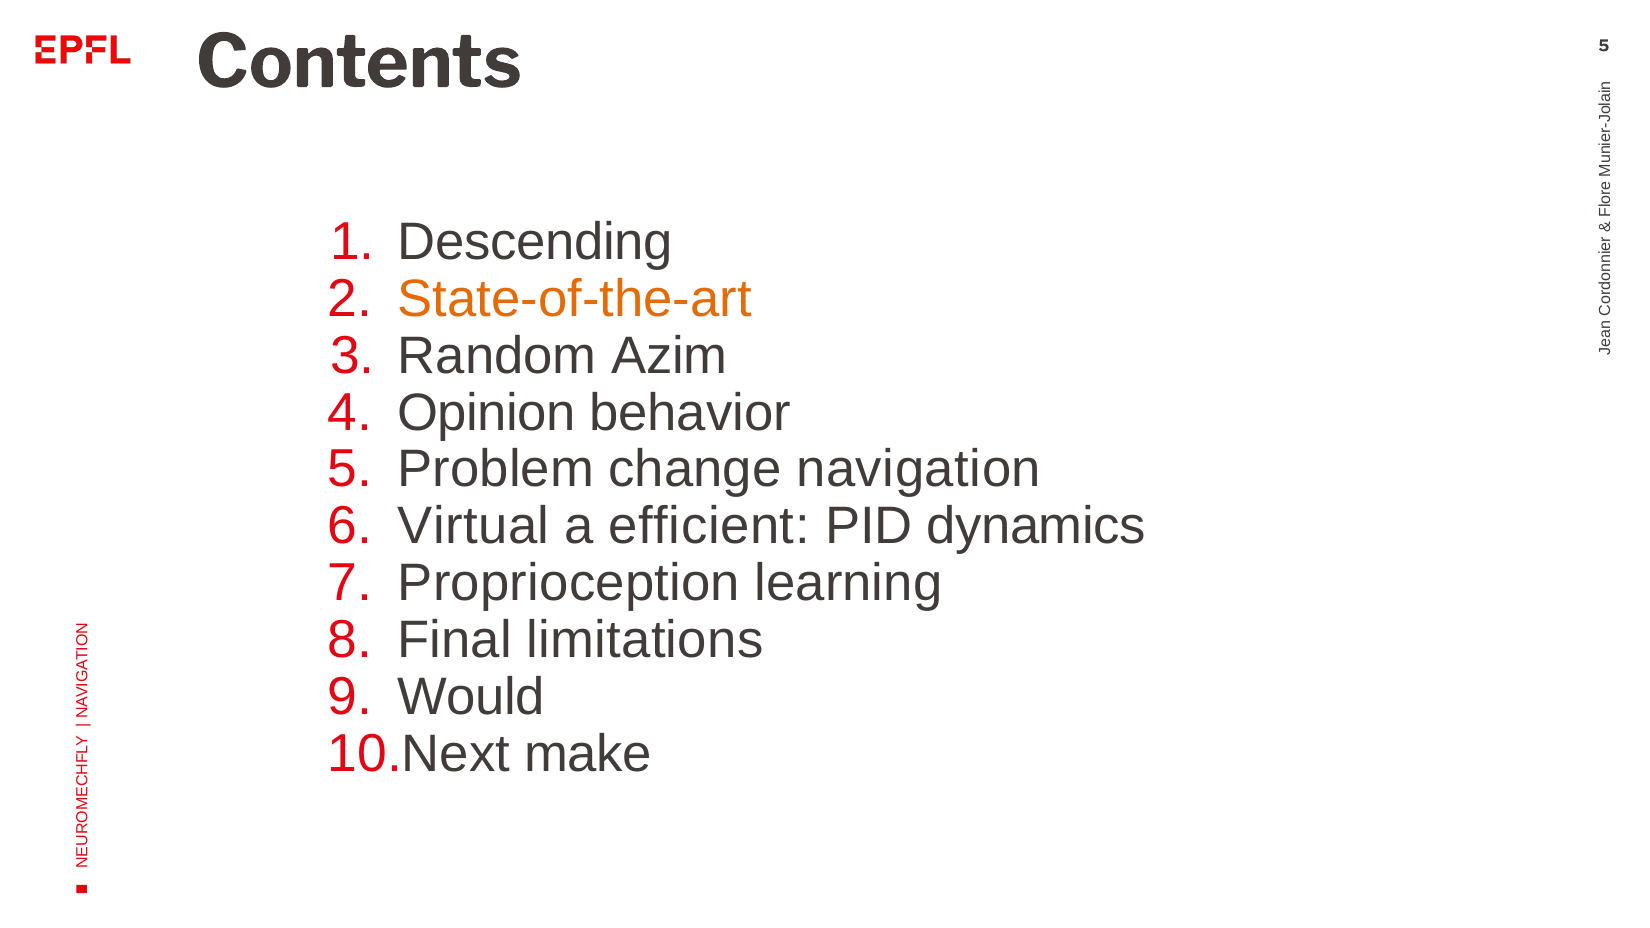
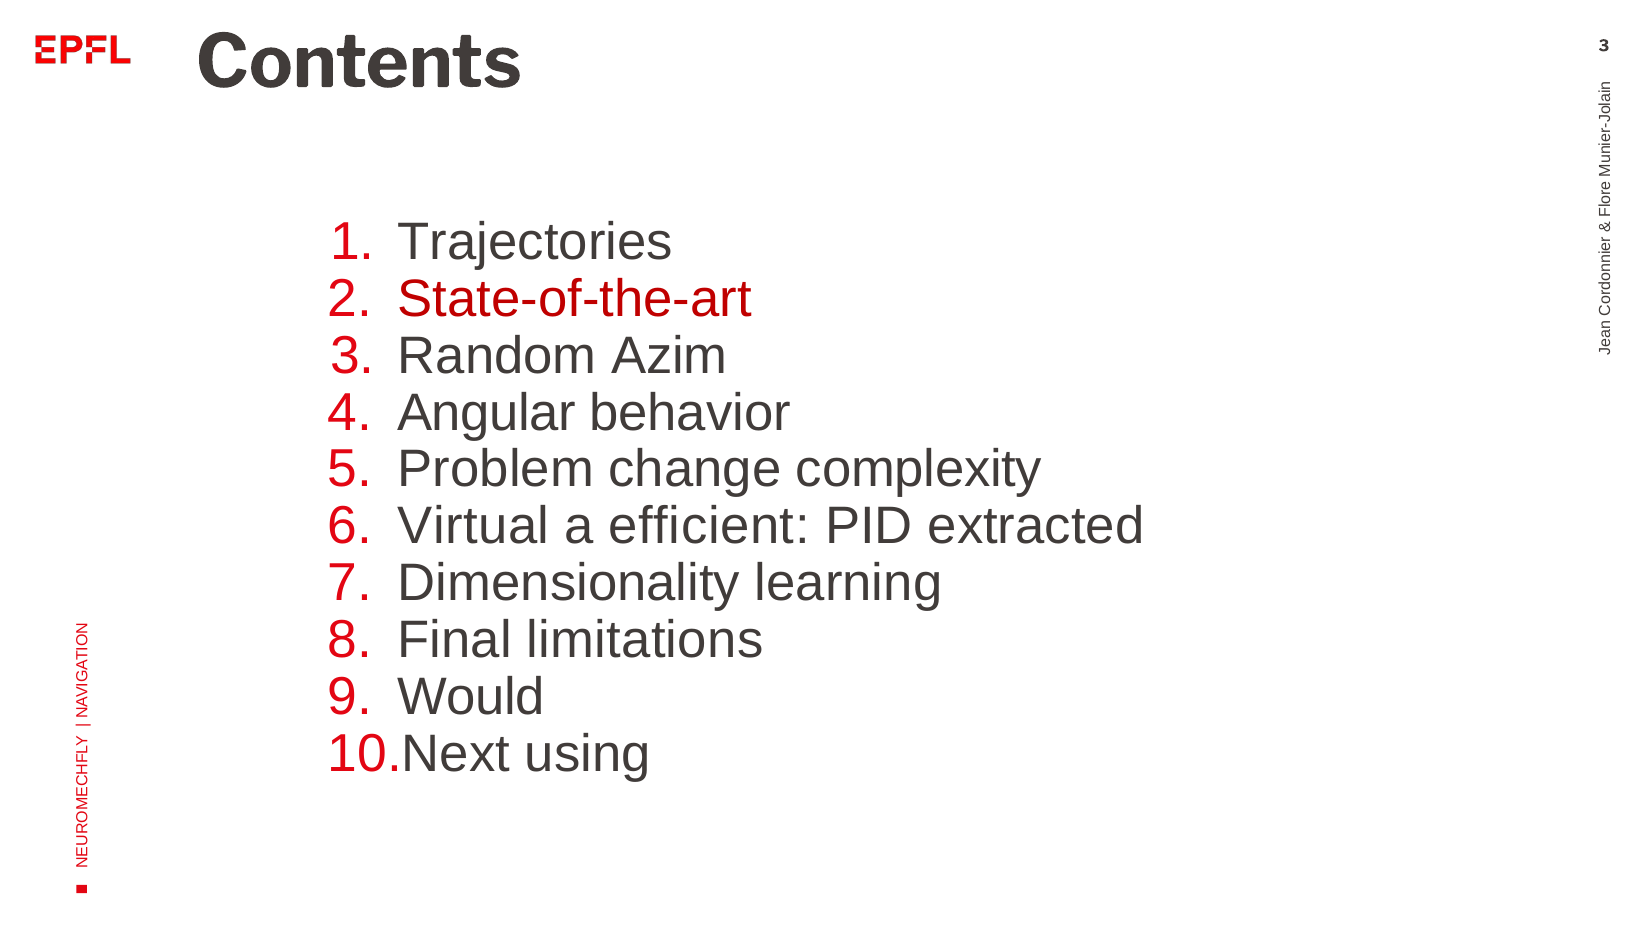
Contents 5: 5 -> 3 (1604, 46)
Descending: Descending -> Trajectories (535, 242)
State-of-the-art colour: orange -> red (575, 299)
Opinion: Opinion -> Angular (486, 413)
navigation: navigation -> complexity (919, 470)
dynamics: dynamics -> extracted (1036, 527)
Proprioception: Proprioception -> Dimensionality (569, 584)
make: make -> using (588, 754)
